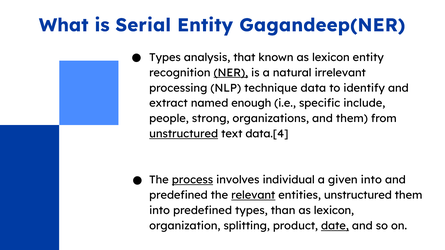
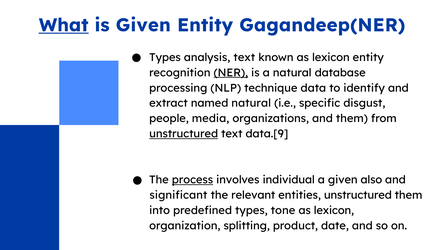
What underline: none -> present (64, 25)
is Serial: Serial -> Given (143, 25)
analysis that: that -> text (244, 57)
irrelevant: irrelevant -> database (340, 73)
named enough: enough -> natural (251, 103)
include: include -> disgust (364, 103)
strong: strong -> media (211, 119)
data.[4: data.[4 -> data.[9 (267, 134)
given into: into -> also (371, 180)
predefined: predefined -> significant (178, 196)
relevant underline: present -> none (253, 196)
than: than -> tone (283, 211)
date underline: present -> none (335, 226)
